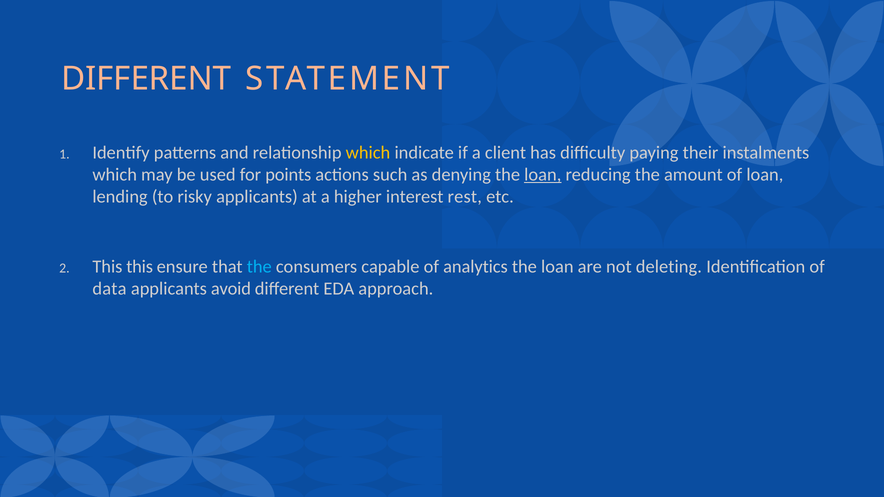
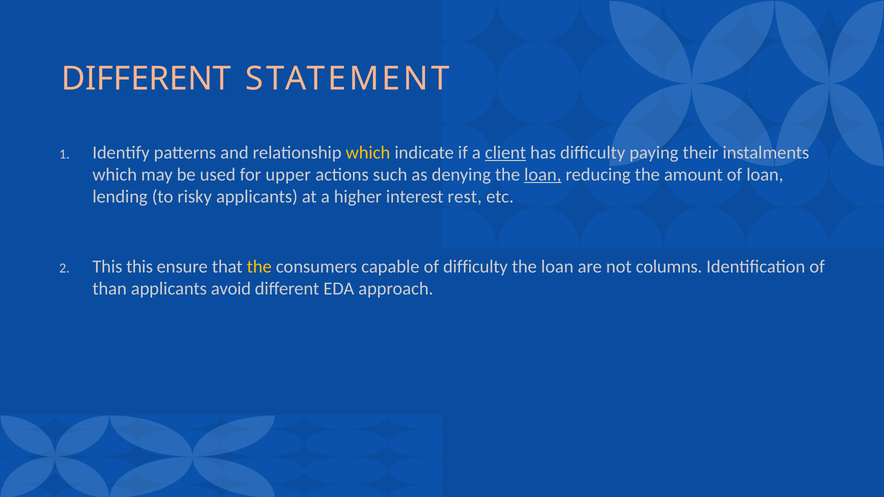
client underline: none -> present (506, 153)
points: points -> upper (288, 175)
the colour: light blue -> yellow (259, 267)
of analytics: analytics -> difficulty (475, 267)
deleting: deleting -> columns (669, 267)
data: data -> than (110, 289)
